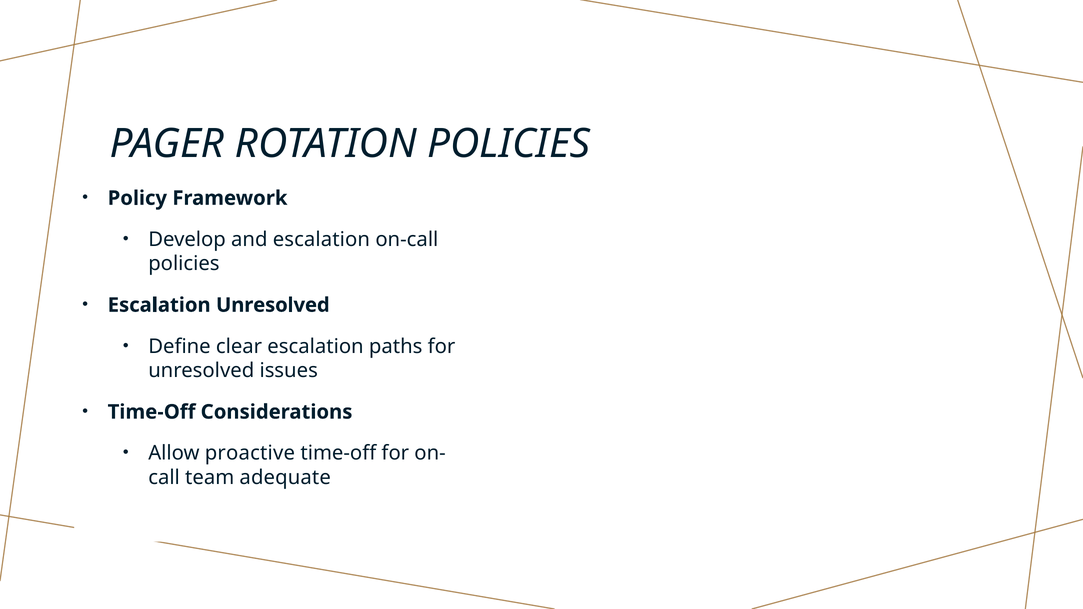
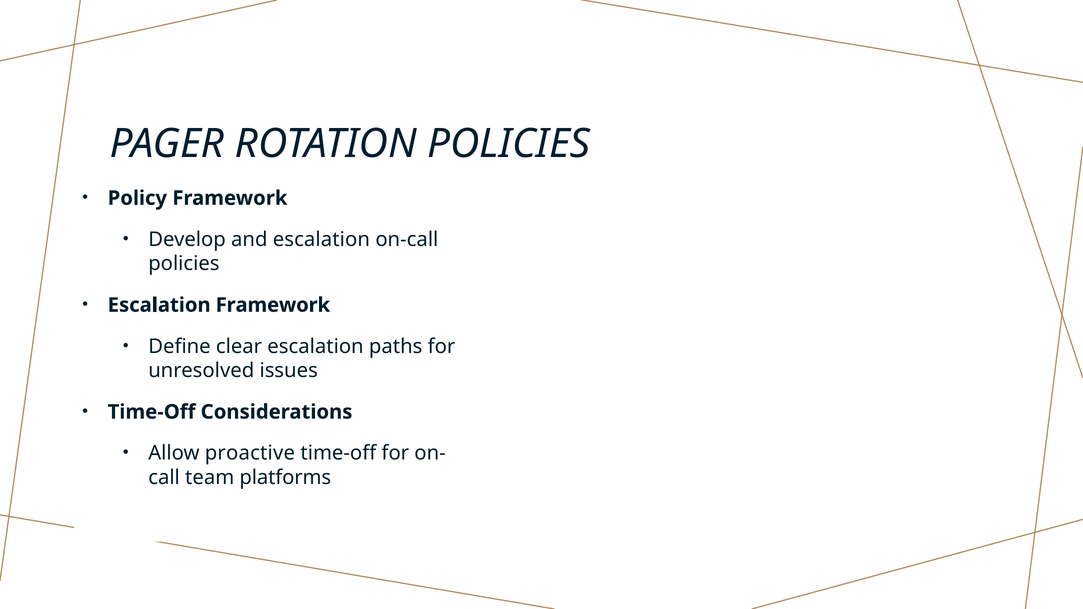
Escalation Unresolved: Unresolved -> Framework (273, 305)
adequate: adequate -> platforms (285, 478)
